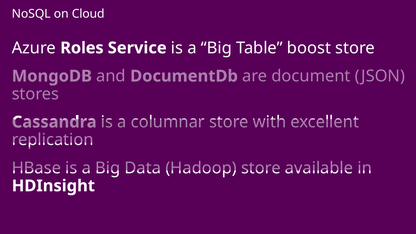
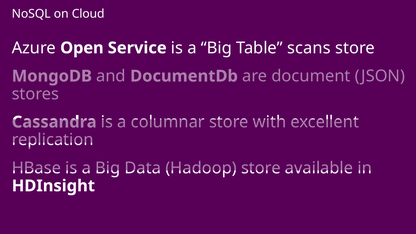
Roles: Roles -> Open (82, 48)
boost: boost -> scans (309, 48)
